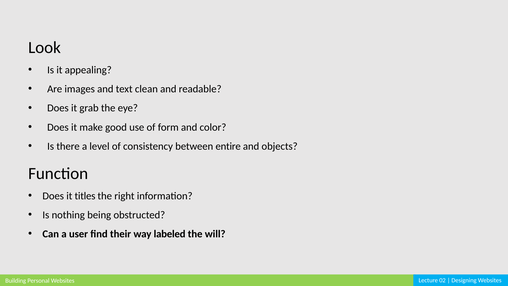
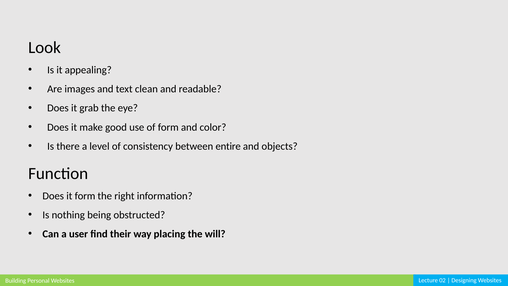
it titles: titles -> form (85, 196)
labeled: labeled -> placing (169, 234)
